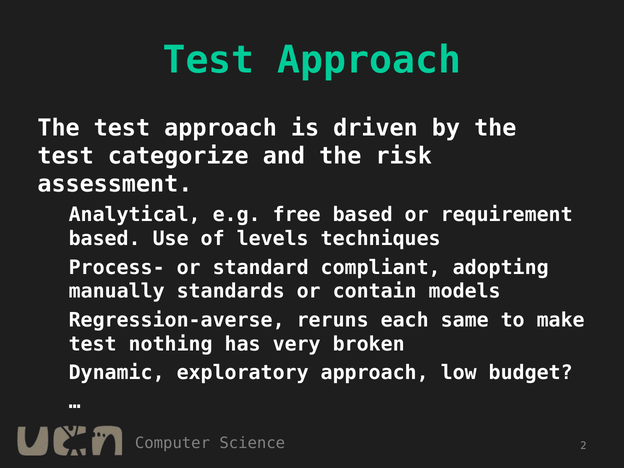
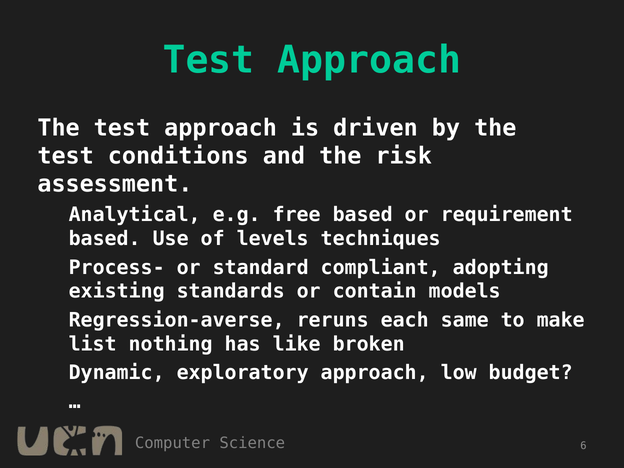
categorize: categorize -> conditions (178, 156)
manually: manually -> existing (117, 291)
test: test -> list (93, 344)
very: very -> like (297, 344)
2: 2 -> 6 (583, 446)
